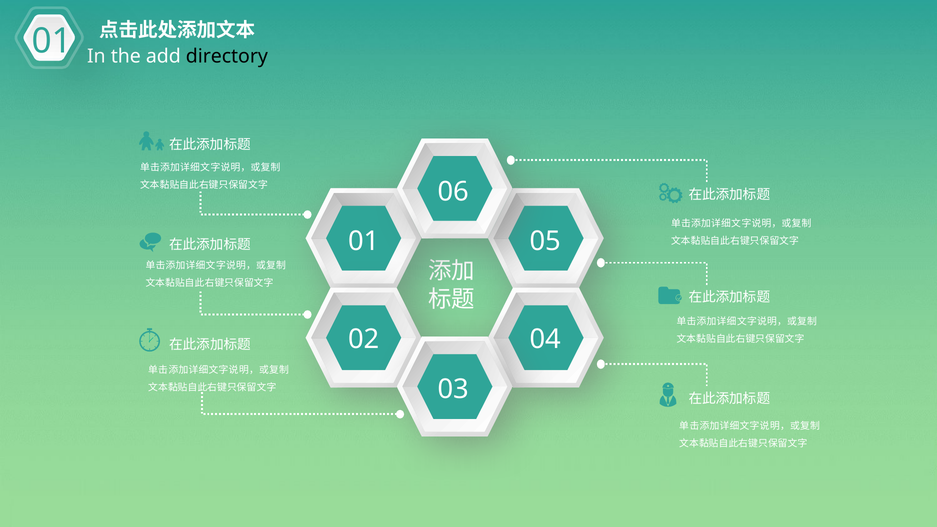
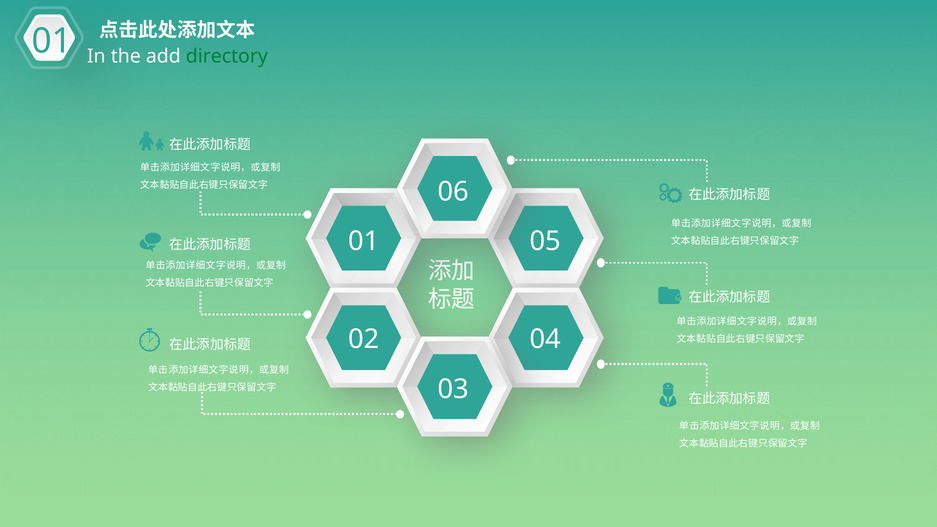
directory colour: black -> green (227, 56)
